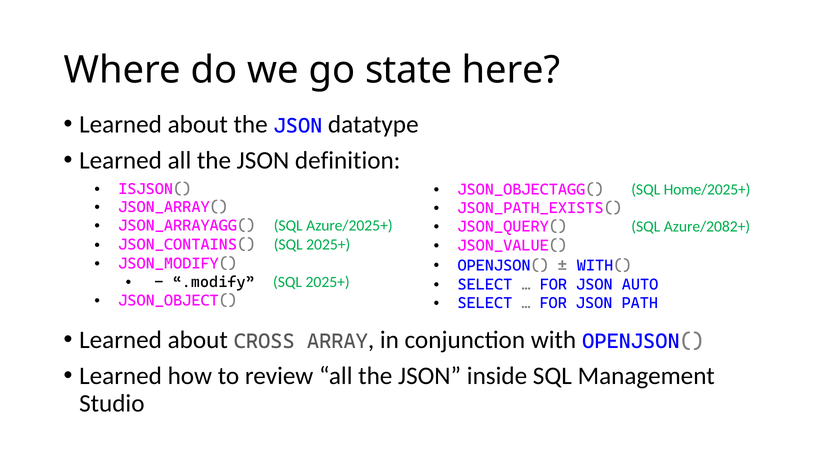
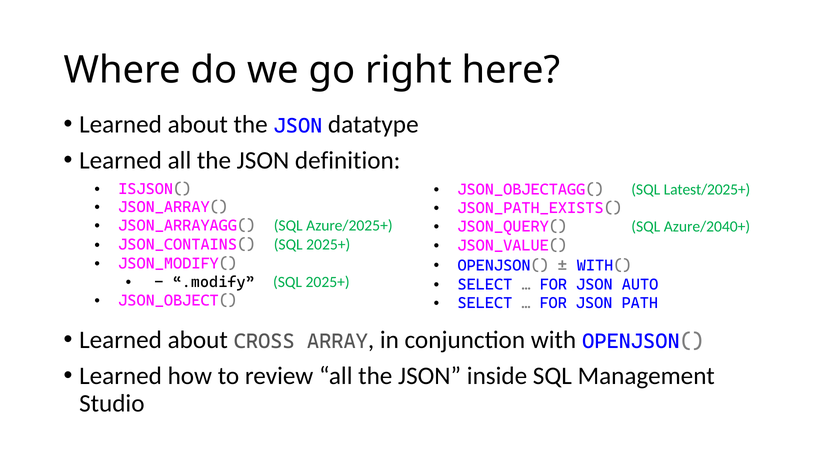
state: state -> right (408, 70)
Home/2025+: Home/2025+ -> Latest/2025+ (707, 189)
Azure/2082+: Azure/2082+ -> Azure/2040+ (707, 226)
